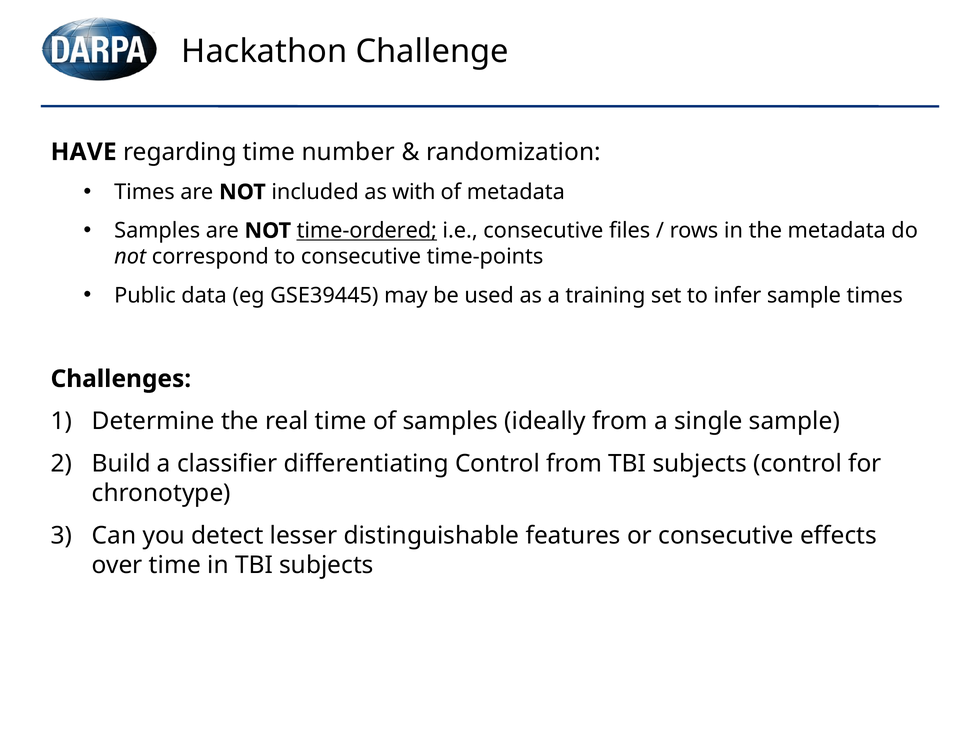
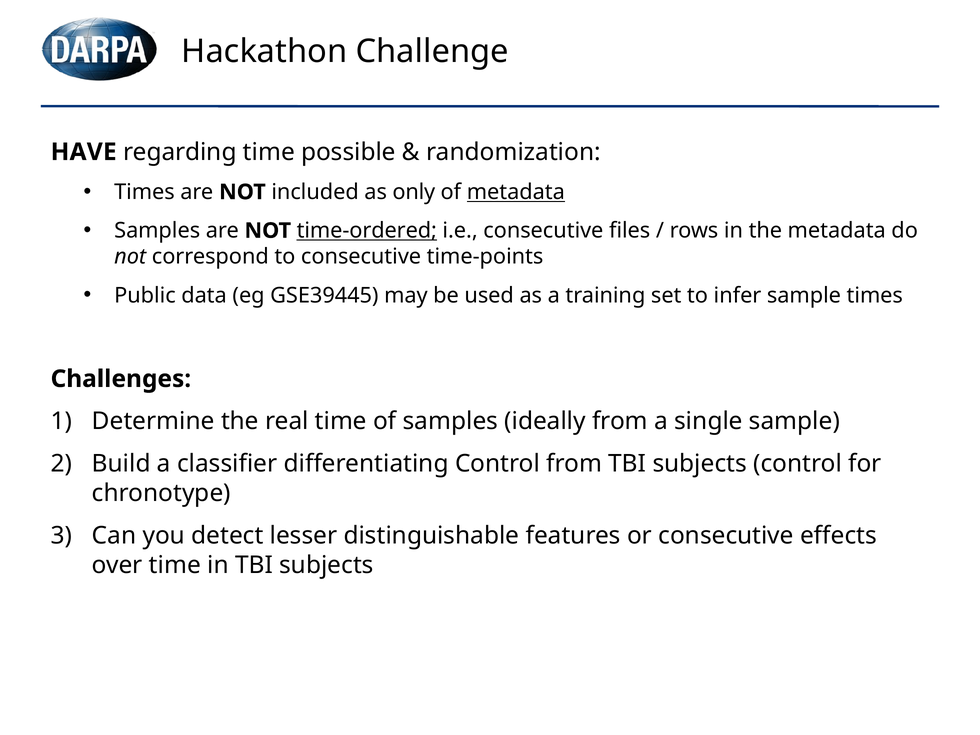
number: number -> possible (348, 152)
with: with -> only (414, 192)
metadata underline: none -> present (516, 192)
